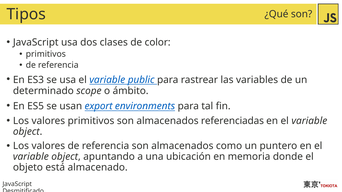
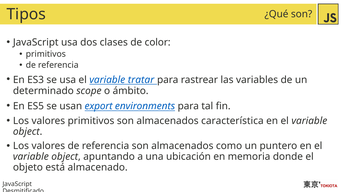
public: public -> tratar (141, 80)
referenciadas: referenciadas -> característica (232, 121)
